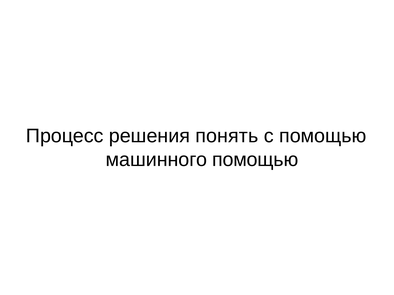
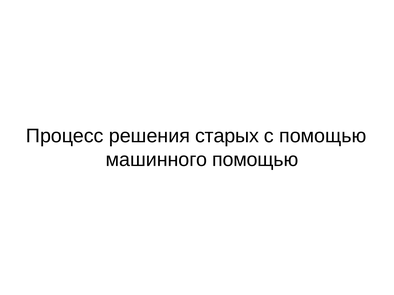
понять: понять -> старых (227, 136)
